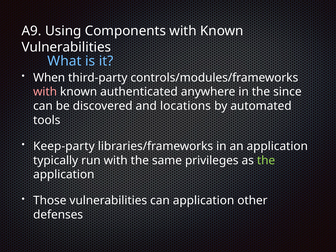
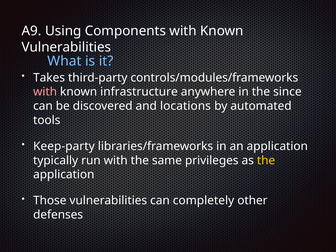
When: When -> Takes (49, 78)
authenticated: authenticated -> infrastructure (139, 92)
the colour: light green -> yellow (266, 160)
can application: application -> completely (204, 201)
